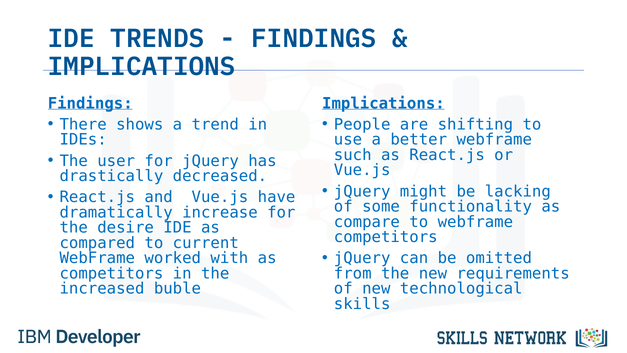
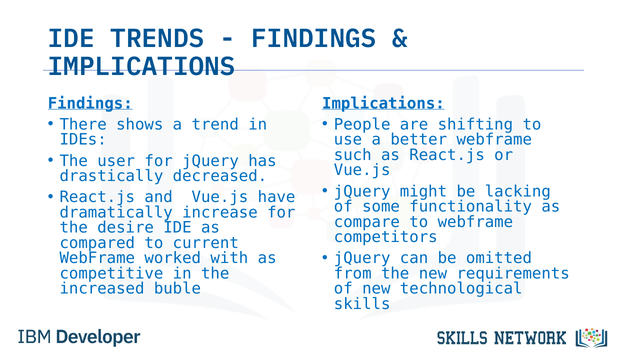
competitors: competitors -> competitive (111, 273)
